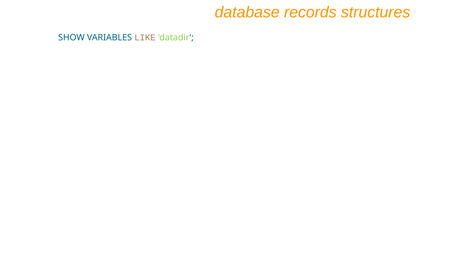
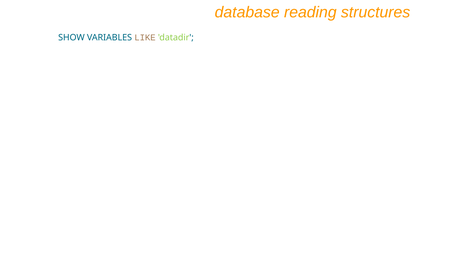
records: records -> reading (310, 12)
